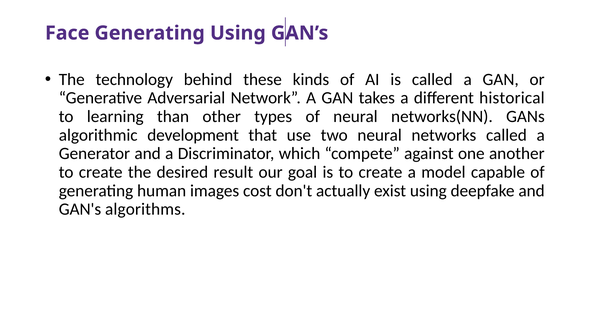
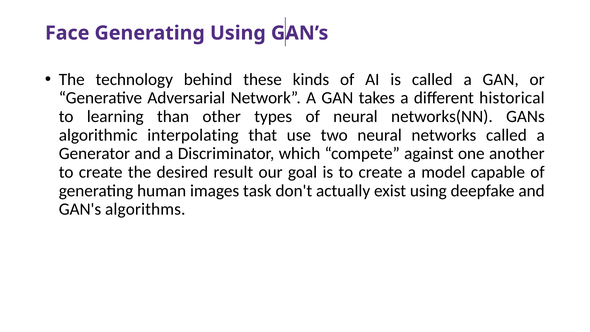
development: development -> interpolating (193, 135)
cost: cost -> task (257, 191)
